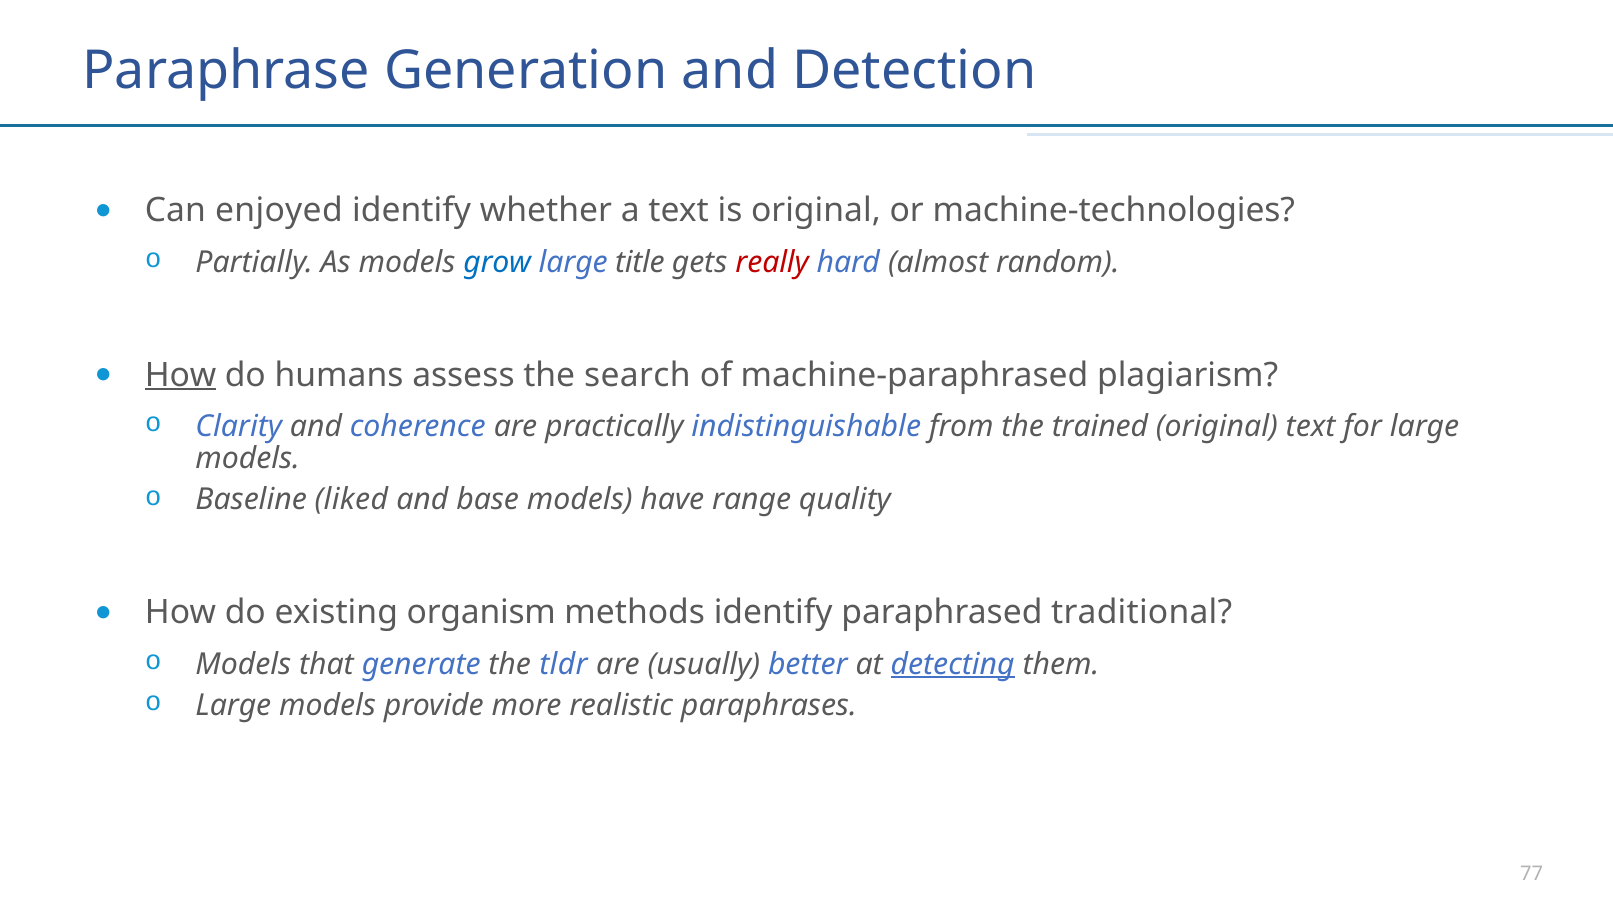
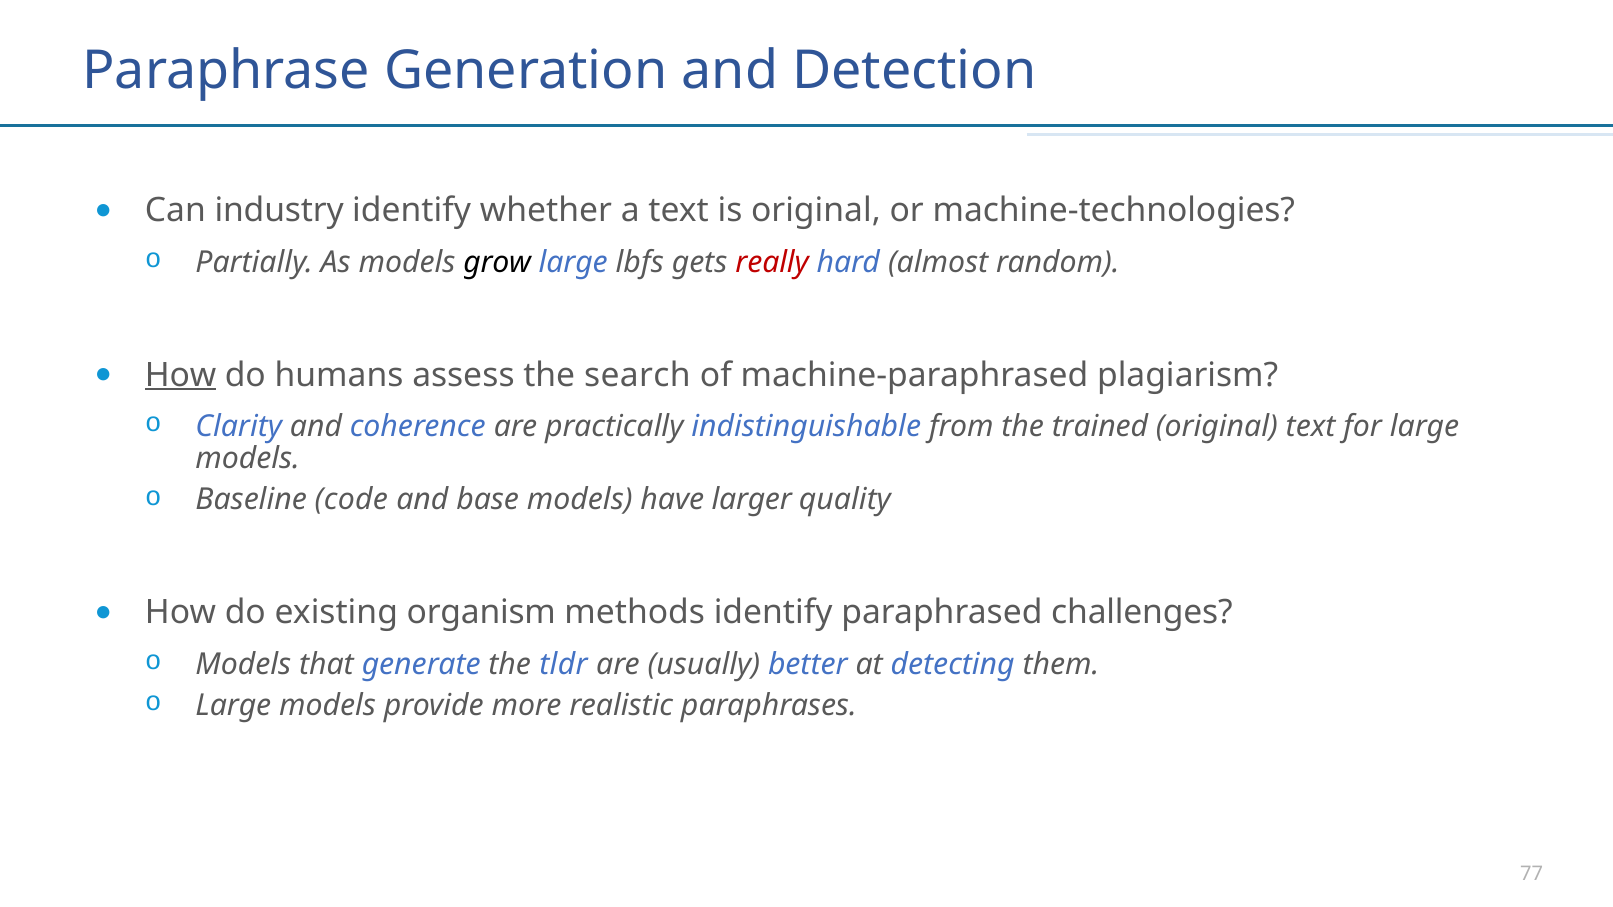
enjoyed: enjoyed -> industry (279, 211)
grow colour: blue -> black (497, 262)
title: title -> lbfs (640, 262)
liked: liked -> code (351, 500)
range: range -> larger (752, 500)
traditional: traditional -> challenges (1142, 613)
detecting underline: present -> none (953, 664)
